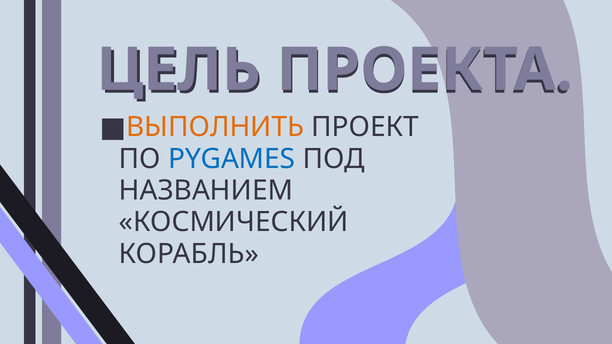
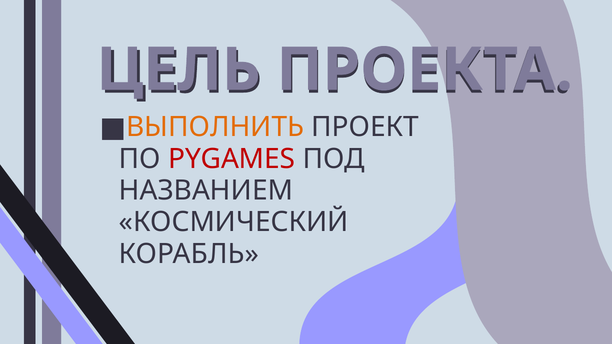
PYGAMES colour: blue -> red (232, 159)
